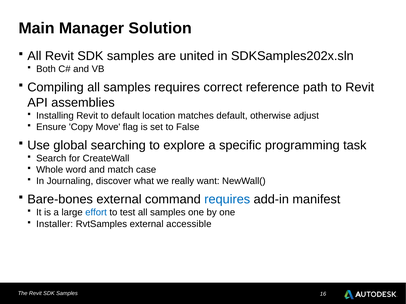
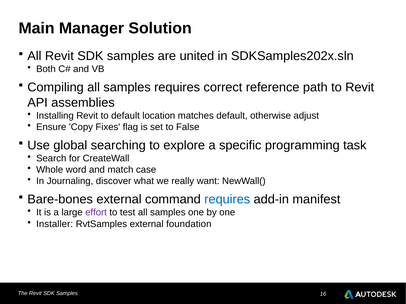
Move: Move -> Fixes (108, 127)
effort colour: blue -> purple (96, 213)
accessible: accessible -> foundation (189, 224)
